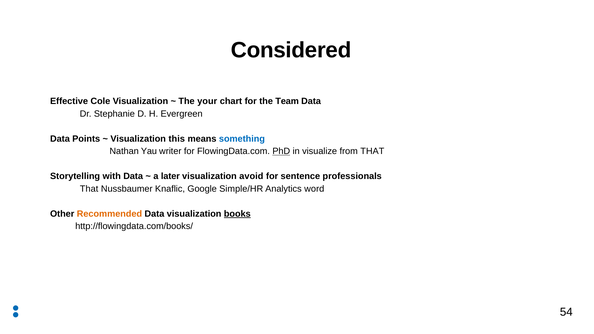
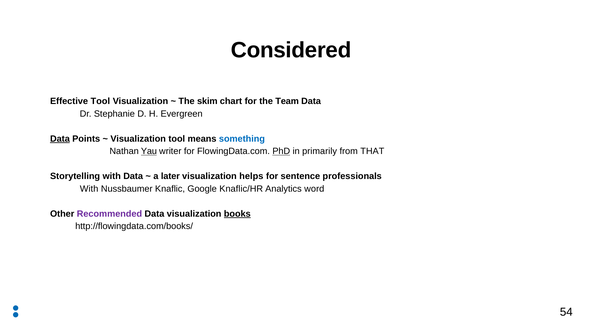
Effective Cole: Cole -> Tool (100, 101)
your: your -> skim (207, 101)
Data underline: none -> present (60, 139)
Visualization this: this -> tool (177, 139)
Yau underline: none -> present (149, 151)
visualize: visualize -> primarily (320, 151)
avoid: avoid -> helps (251, 176)
That: That -> With (89, 189)
Simple/HR: Simple/HR -> Knaflic/HR (241, 189)
Recommended colour: orange -> purple (109, 214)
